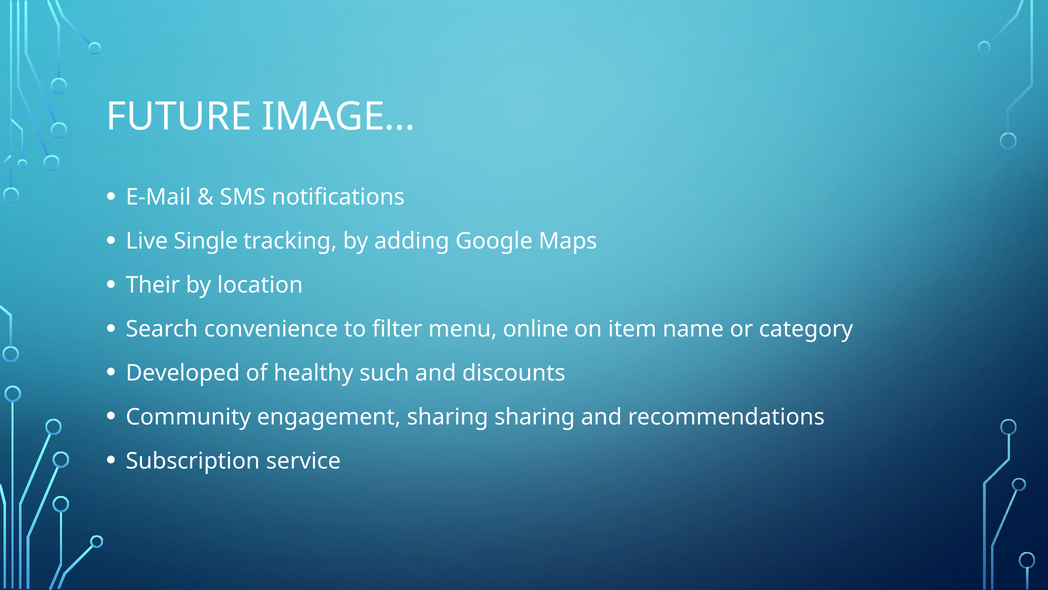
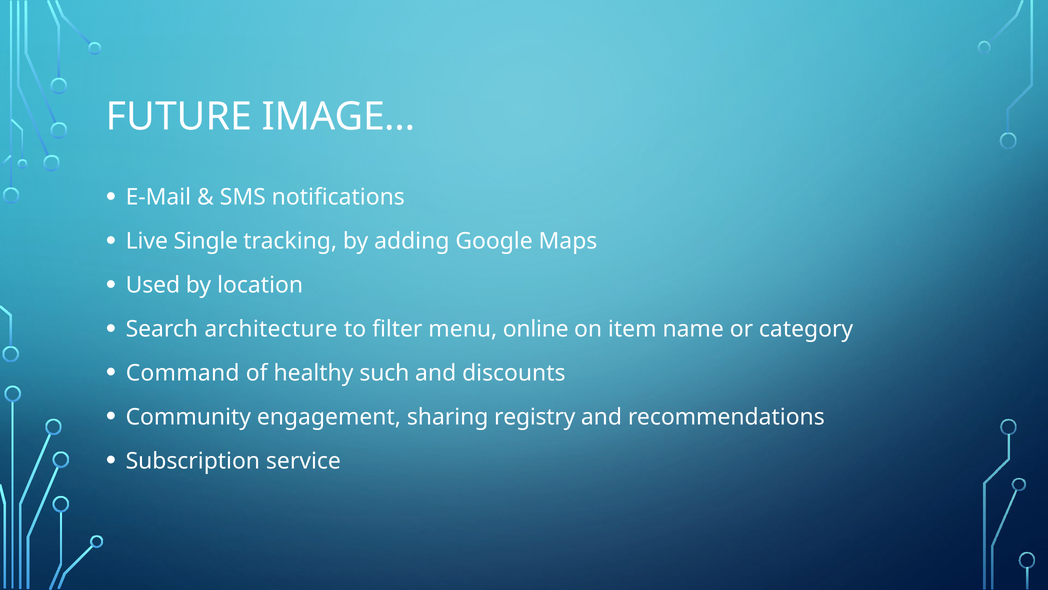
Their: Their -> Used (153, 285)
convenience: convenience -> architecture (271, 329)
Developed: Developed -> Command (183, 373)
sharing sharing: sharing -> registry (535, 417)
